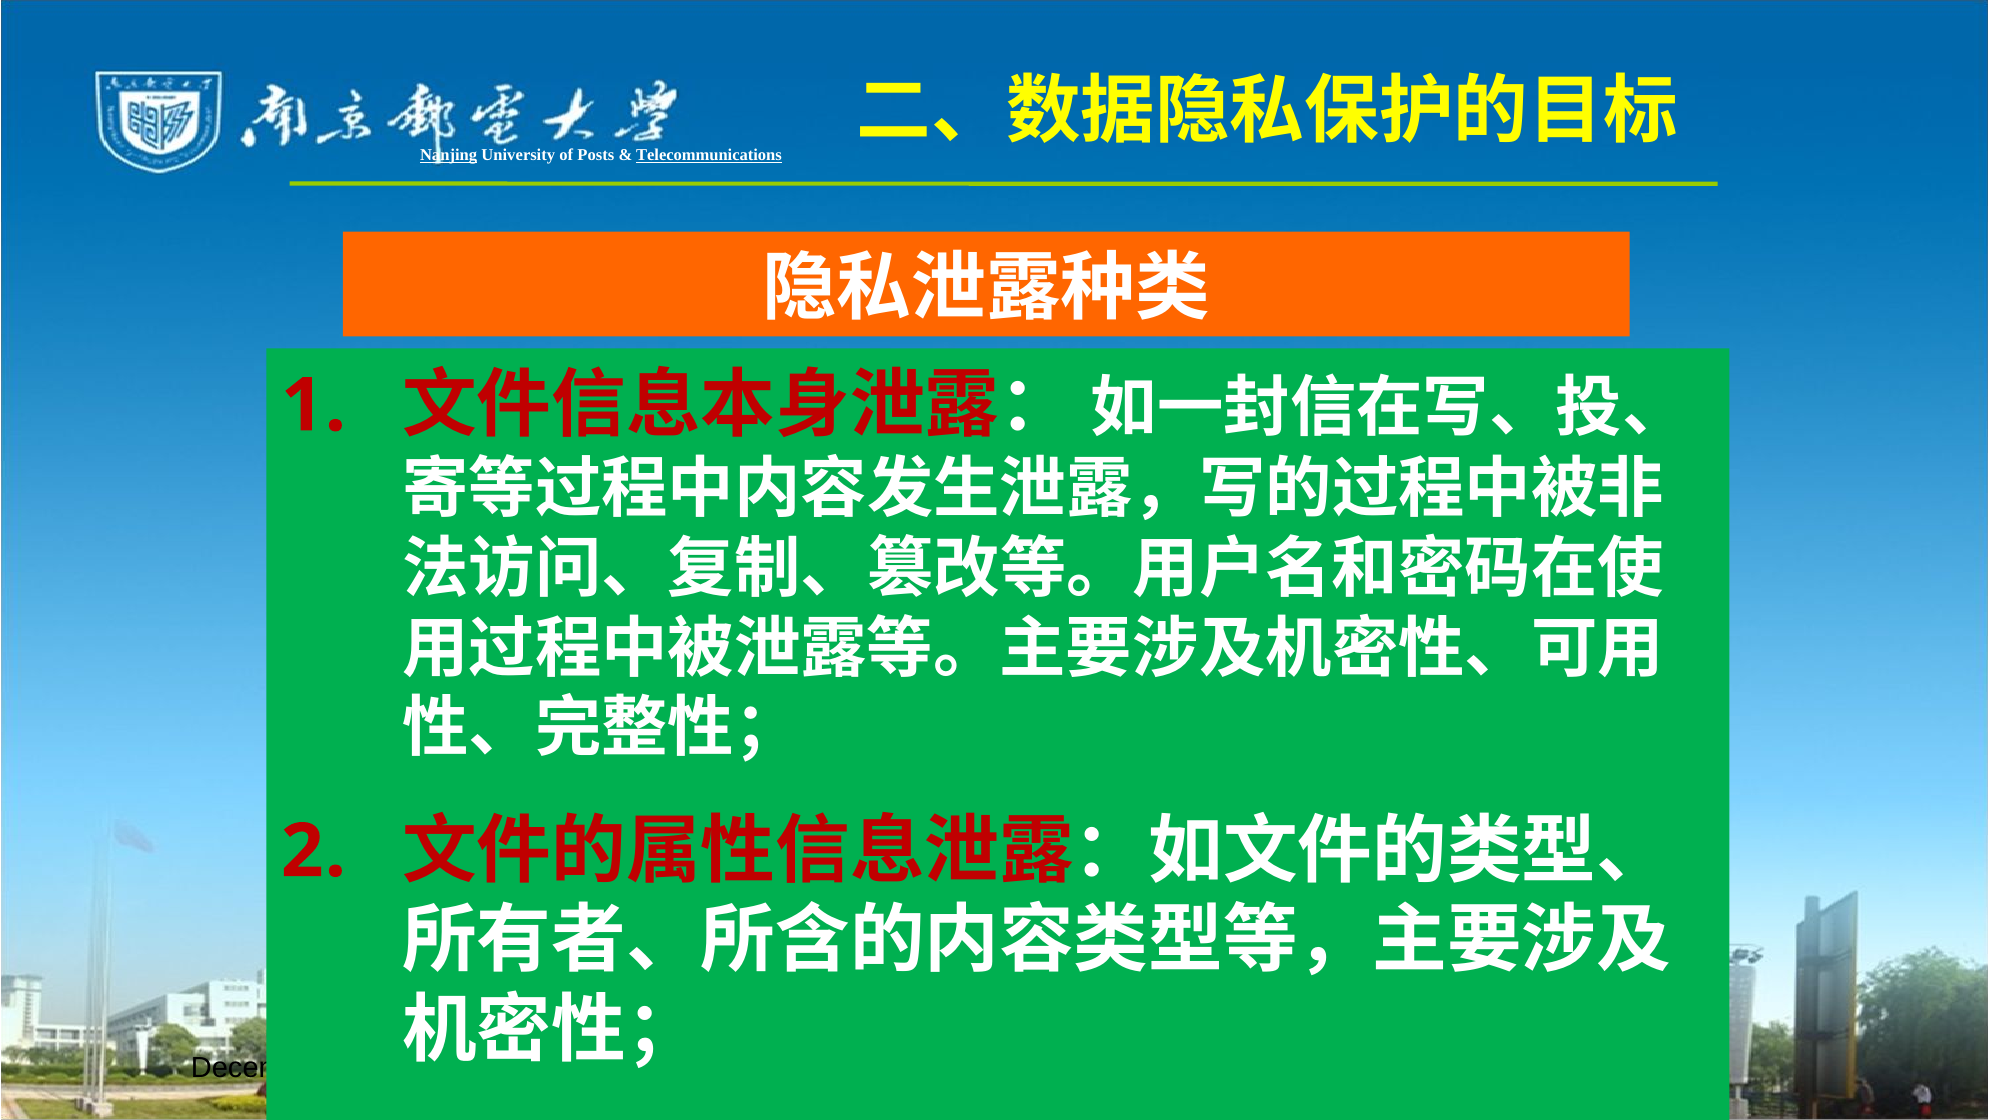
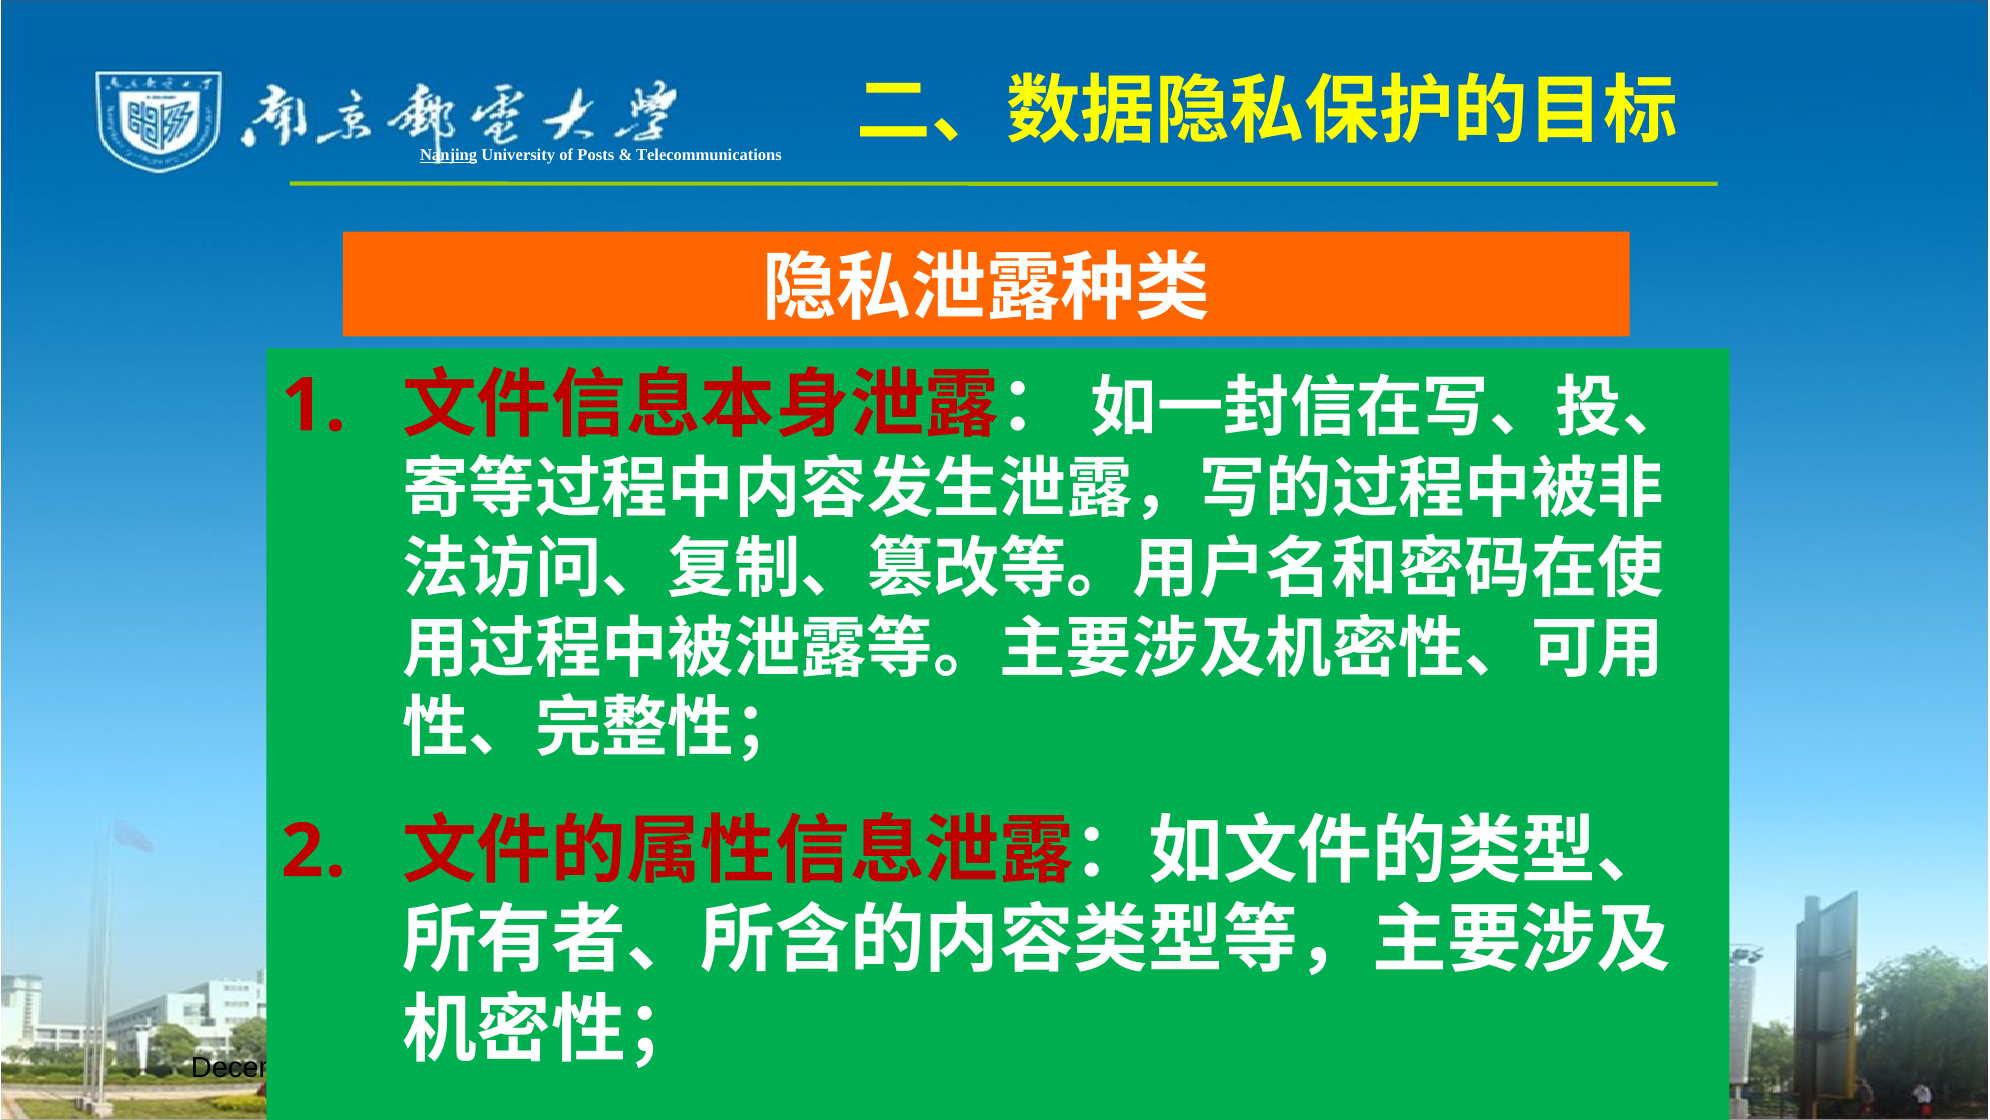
Telecommunications underline: present -> none (709, 155)
